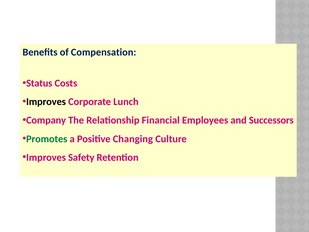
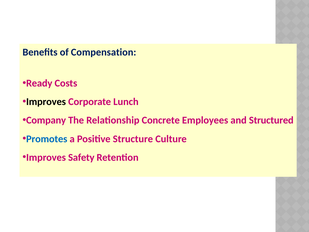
Status: Status -> Ready (39, 83)
Financial: Financial -> Concrete (161, 120)
Successors: Successors -> Structured (271, 120)
Promotes colour: green -> blue (47, 139)
Changing: Changing -> Structure (133, 139)
